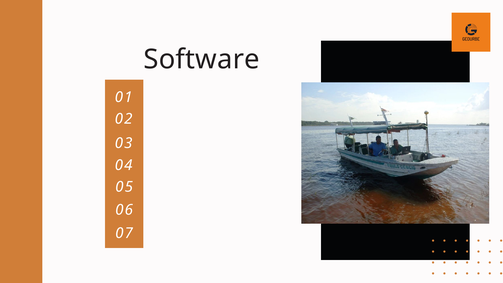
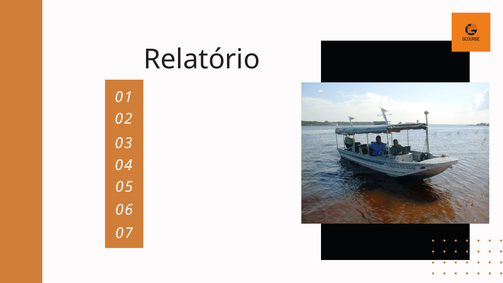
Software: Software -> Relatório (202, 60)
